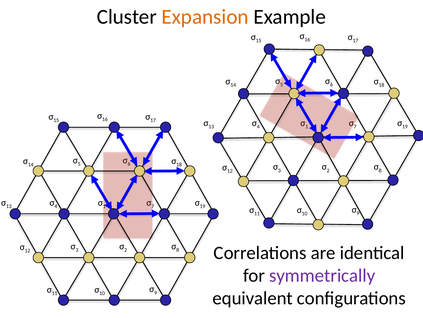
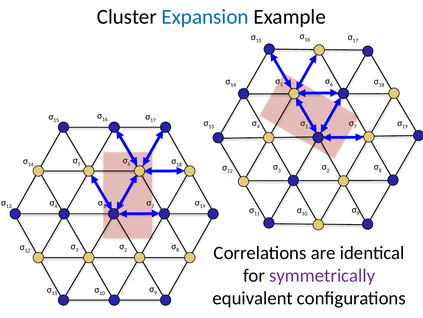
Expansion colour: orange -> blue (205, 17)
